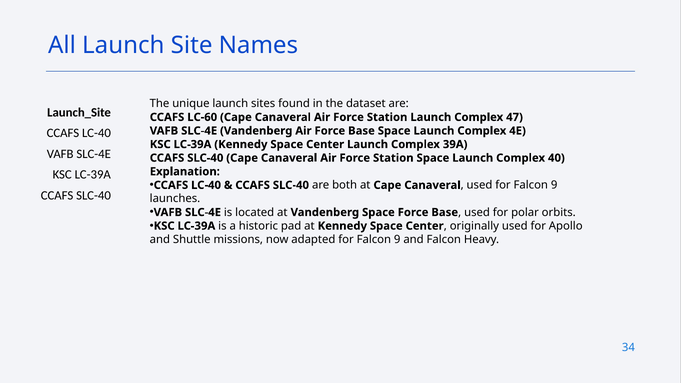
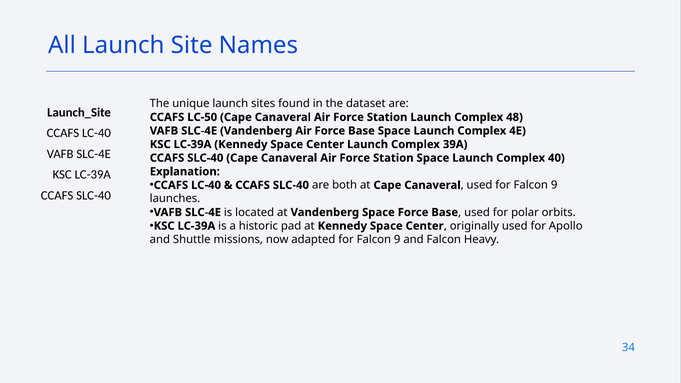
LC-60: LC-60 -> LC-50 (202, 117)
47: 47 -> 48 (515, 117)
